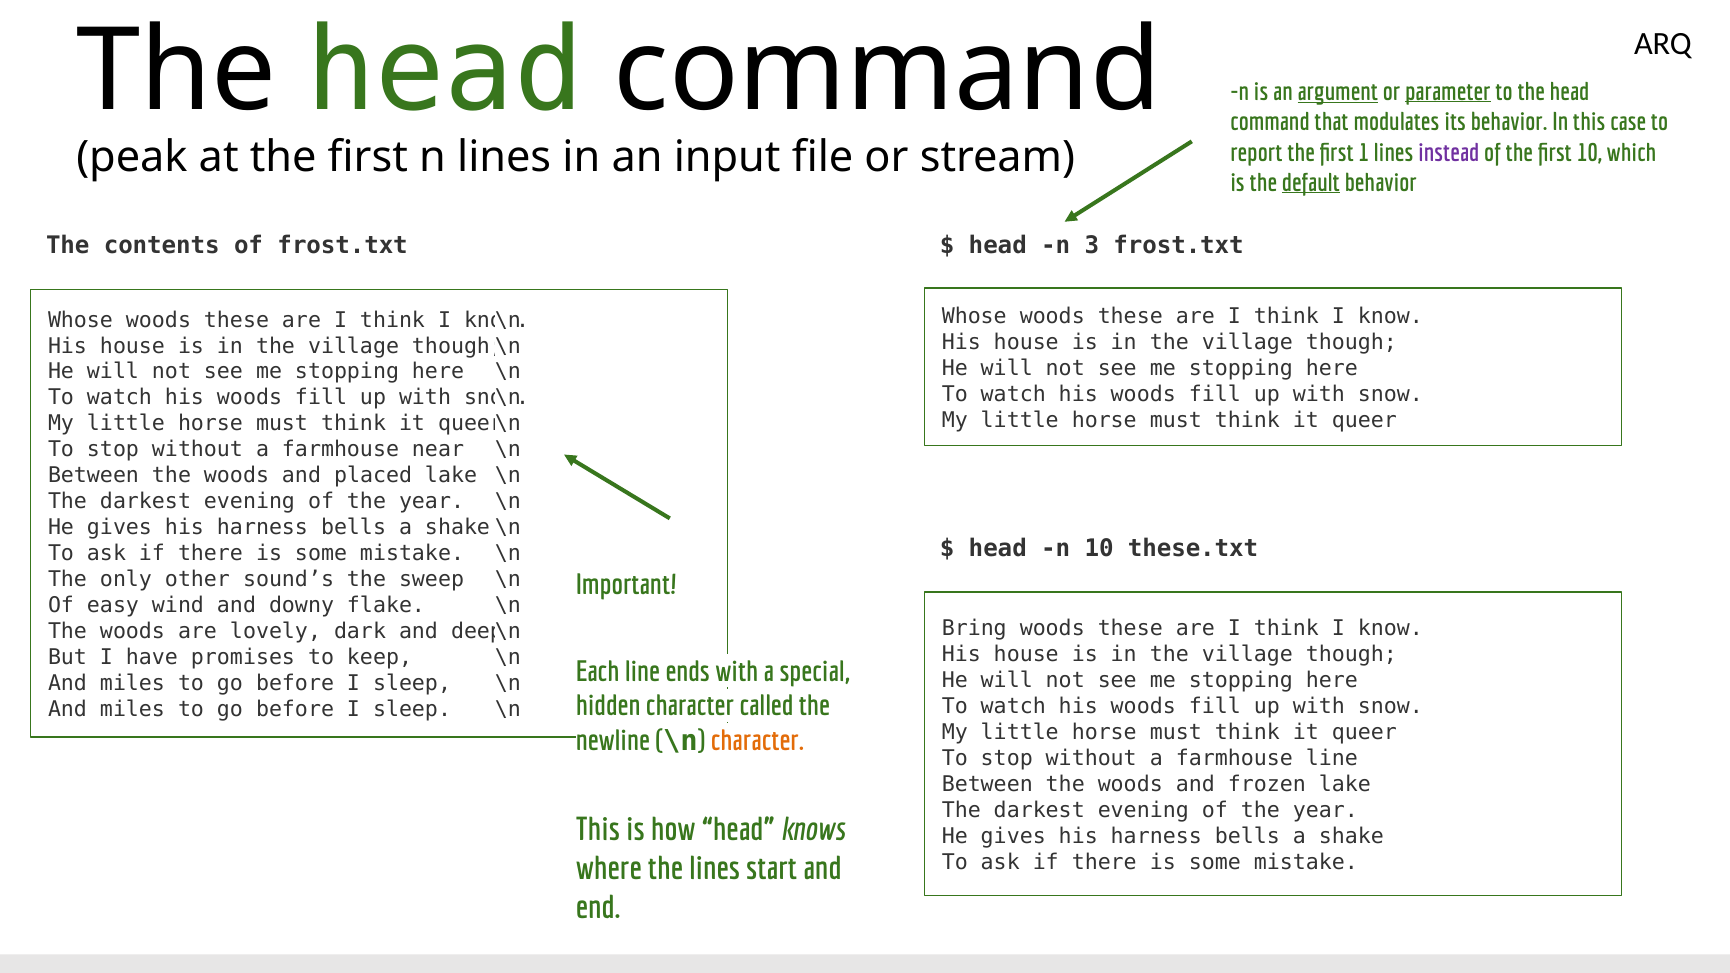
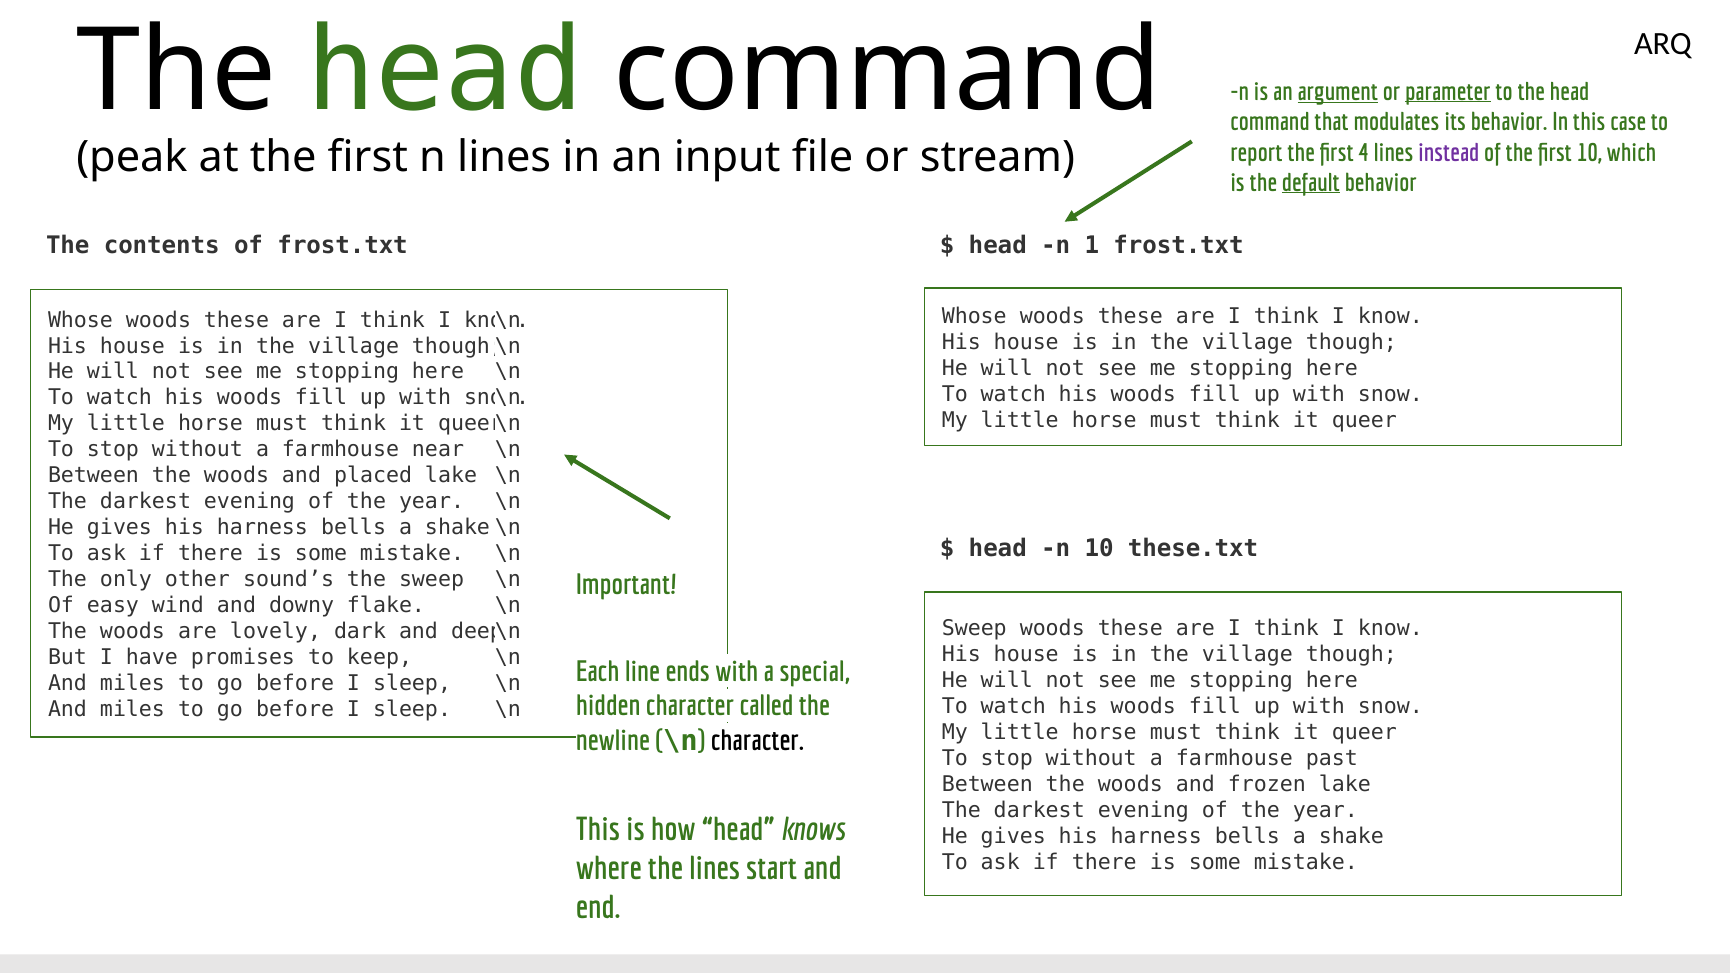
1: 1 -> 4 (1364, 153)
3: 3 -> 1 (1092, 246)
Bring: Bring -> Sweep (974, 628)
character colour: orange -> black (757, 741)
farmhouse line: line -> past (1332, 758)
